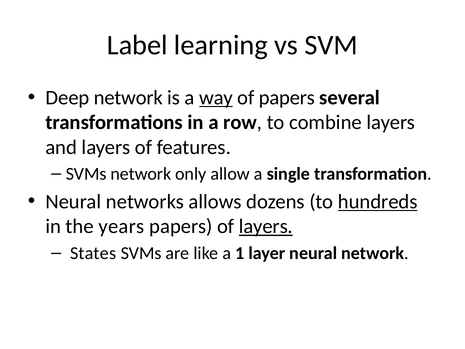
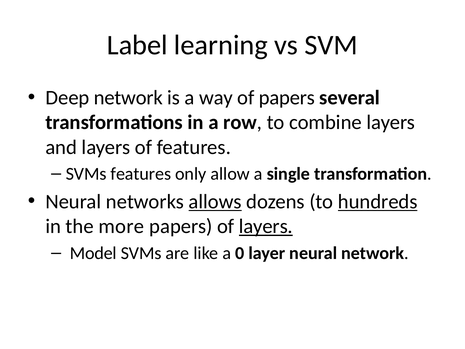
way underline: present -> none (216, 98)
SVMs network: network -> features (141, 174)
allows underline: none -> present (215, 201)
years: years -> more (121, 226)
States: States -> Model (93, 253)
1: 1 -> 0 (240, 253)
